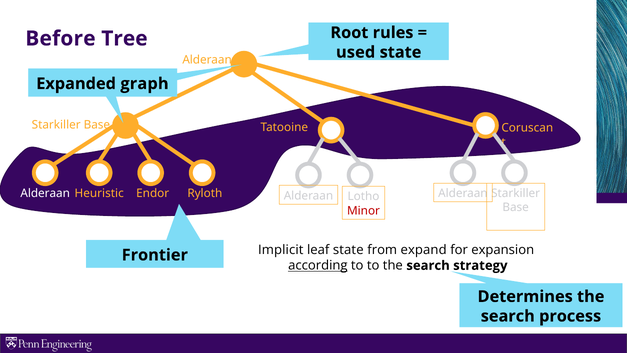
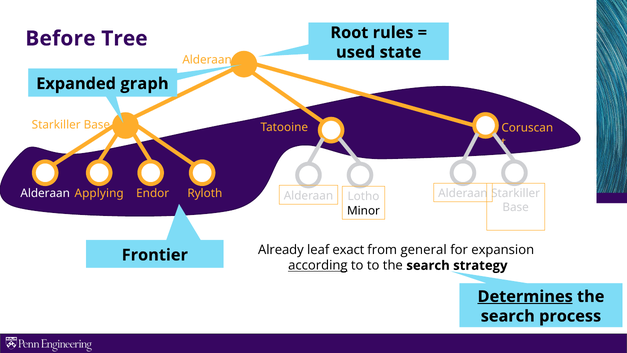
Heuristic: Heuristic -> Applying (99, 193)
Minor colour: red -> black (364, 210)
Implicit: Implicit -> Already (281, 250)
leaf state: state -> exact (348, 250)
expand: expand -> general (424, 250)
Determines underline: none -> present (525, 296)
